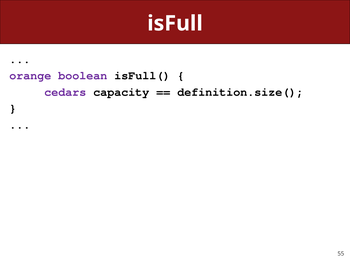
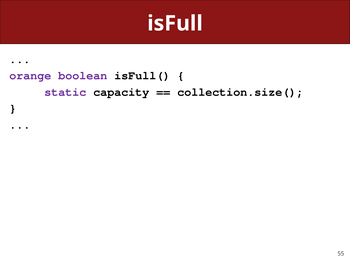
cedars: cedars -> static (65, 92)
definition.size(: definition.size( -> collection.size( (240, 92)
